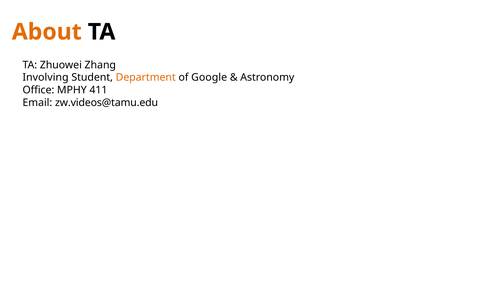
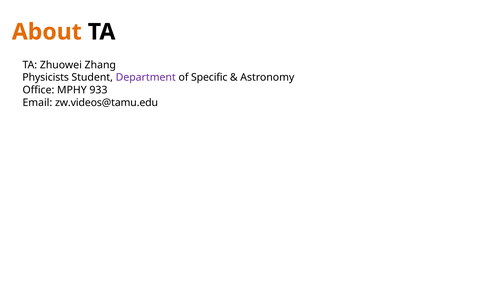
Involving: Involving -> Physicists (46, 77)
Department colour: orange -> purple (146, 77)
Google: Google -> Specific (209, 77)
411: 411 -> 933 (98, 90)
